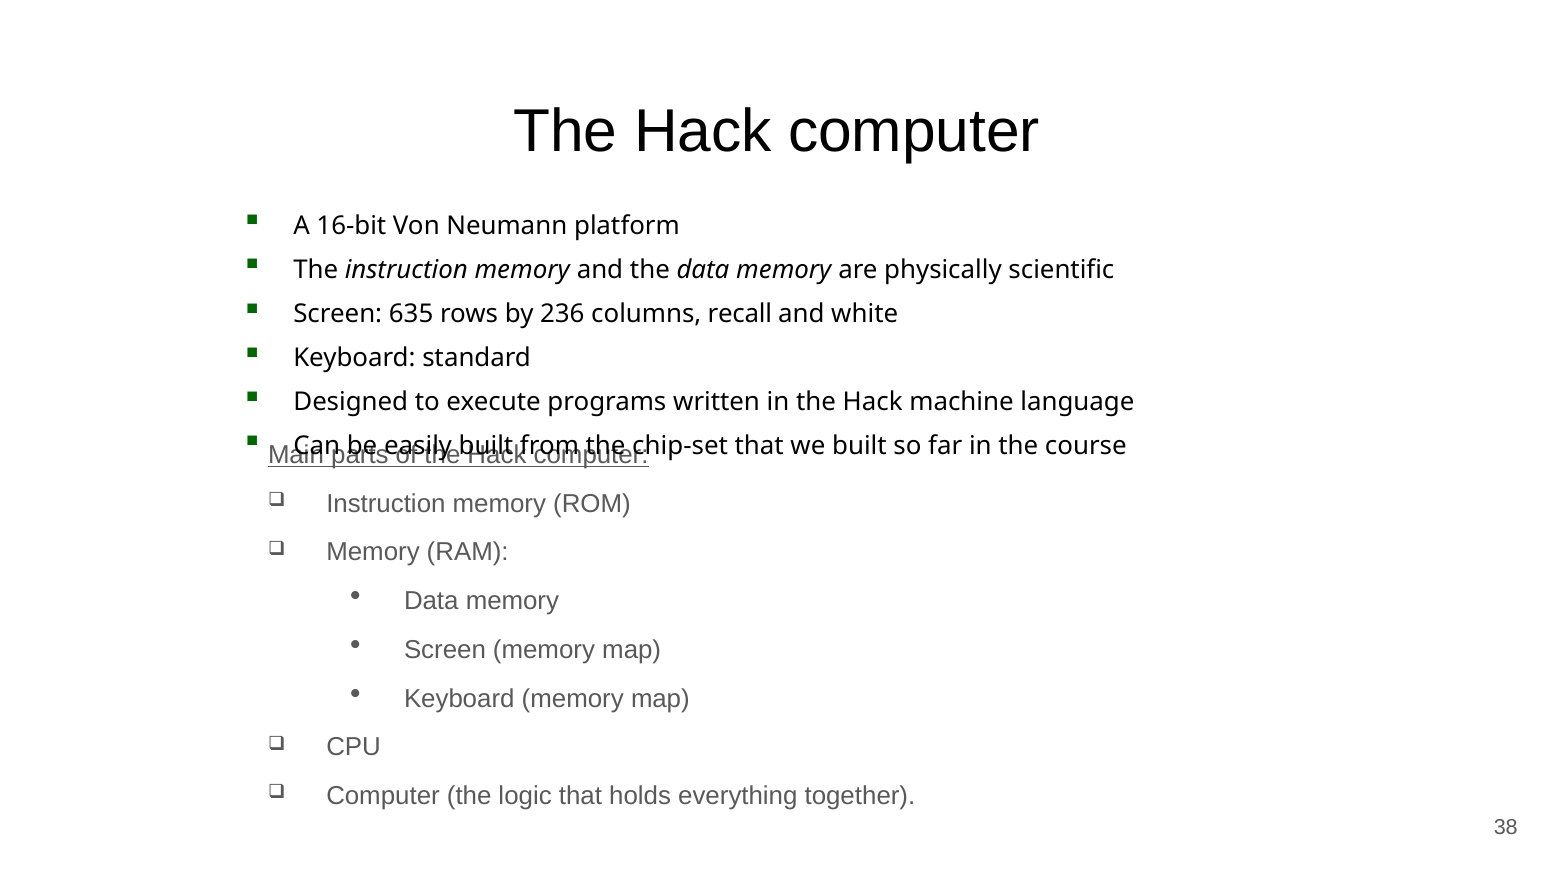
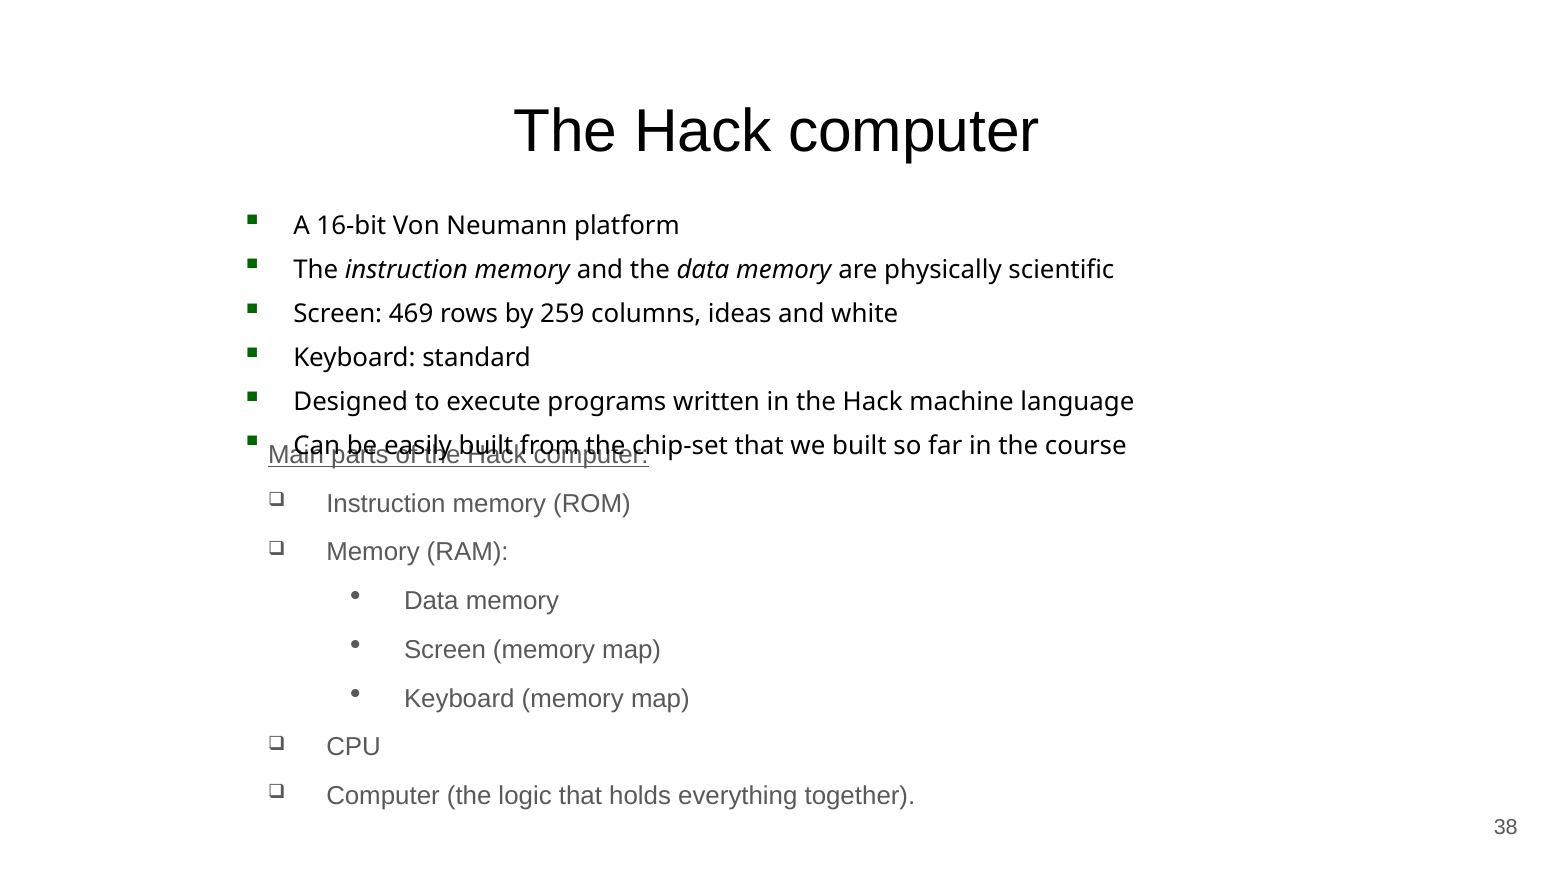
635: 635 -> 469 (411, 314)
236: 236 -> 259 (562, 314)
recall: recall -> ideas (740, 314)
